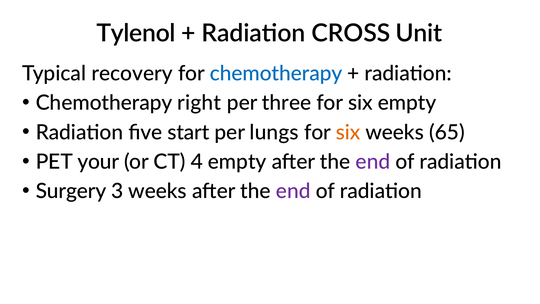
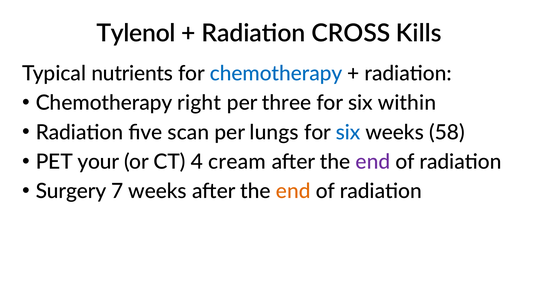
Unit: Unit -> Kills (419, 33)
recovery: recovery -> nutrients (132, 73)
six empty: empty -> within (407, 103)
start: start -> scan (188, 132)
six colour: orange -> blue (348, 132)
65: 65 -> 58 (447, 132)
4 empty: empty -> cream (237, 162)
3: 3 -> 7 (117, 191)
end colour: purple -> orange (293, 191)
